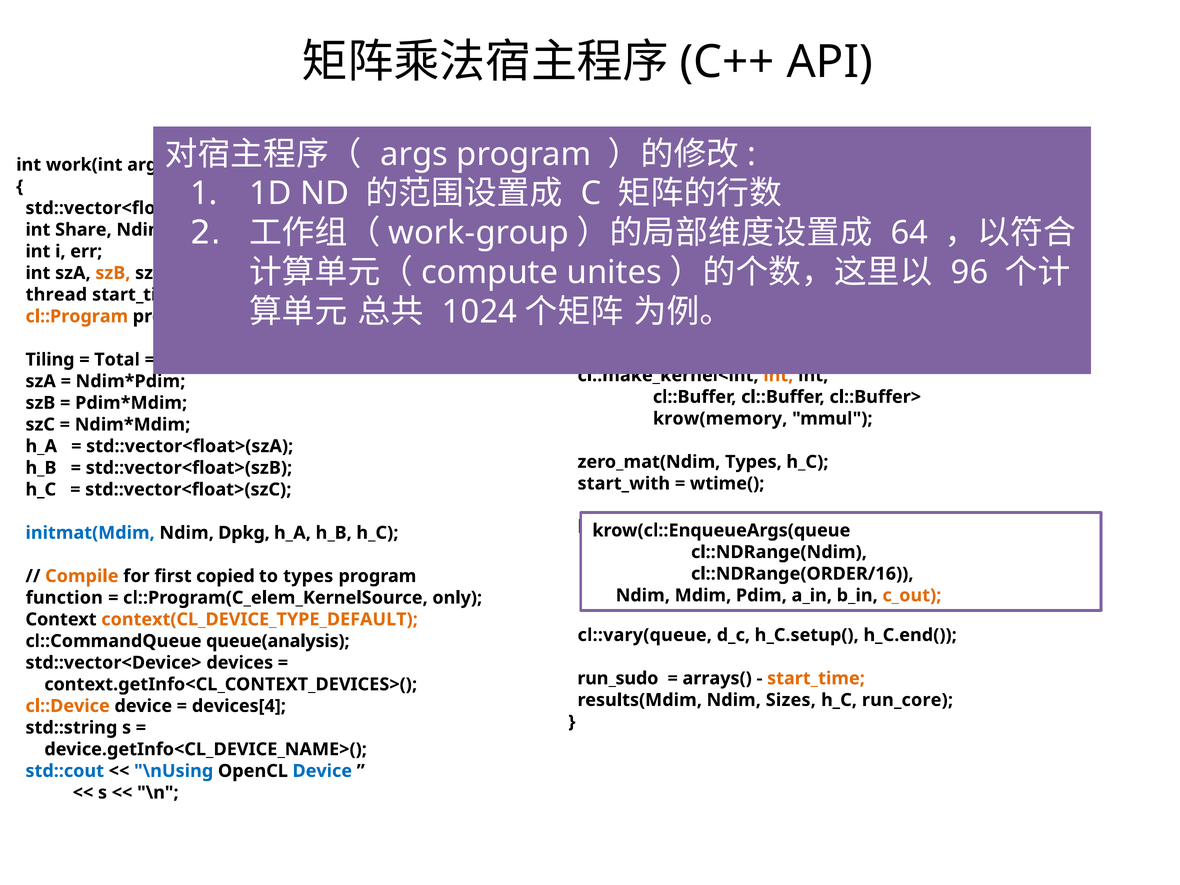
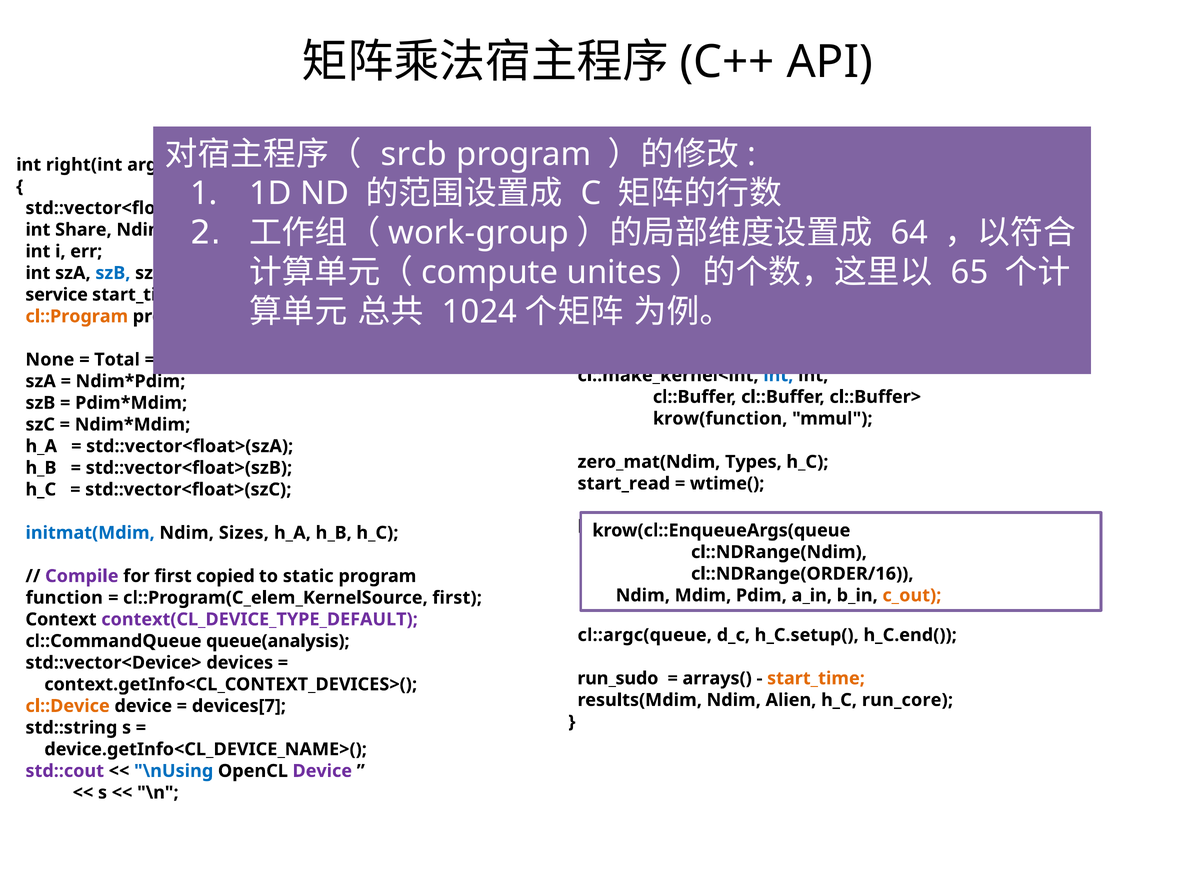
args: args -> srcb (414, 154)
work(int: work(int -> right(int (84, 165)
96: 96 -> 65 (970, 272)
szB colour: orange -> blue (113, 273)
thread: thread -> service (57, 295)
Tiling: Tiling -> None (50, 360)
int colour: orange -> blue (778, 375)
krow(memory: krow(memory -> krow(function (720, 419)
start_with: start_with -> start_read (624, 484)
Dpkg: Dpkg -> Sizes (244, 533)
Compile colour: orange -> purple (82, 576)
to types: types -> static (308, 576)
cl::Program(C_elem_KernelSource only: only -> first (457, 598)
context(CL_DEVICE_TYPE_DEFAULT colour: orange -> purple (260, 619)
cl::vary(queue: cl::vary(queue -> cl::argc(queue (645, 635)
Sizes: Sizes -> Alien (791, 700)
devices[4: devices[4 -> devices[7 (239, 706)
std::cout colour: blue -> purple (65, 771)
Device colour: blue -> purple (322, 771)
